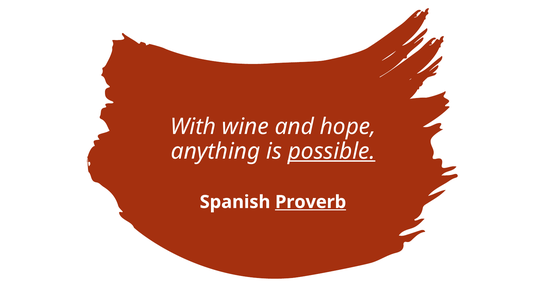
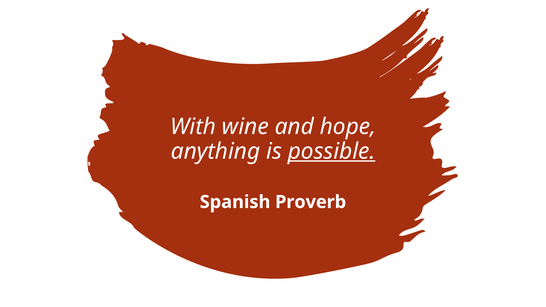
Proverb underline: present -> none (311, 202)
